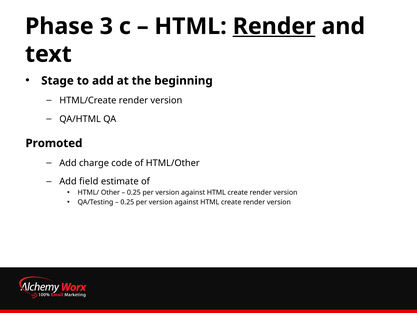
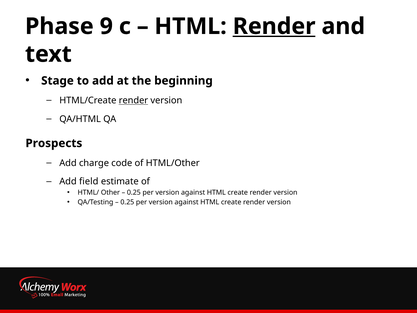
3: 3 -> 9 (106, 26)
render underline: none -> present (133, 100)
Promoted: Promoted -> Prospects (54, 143)
